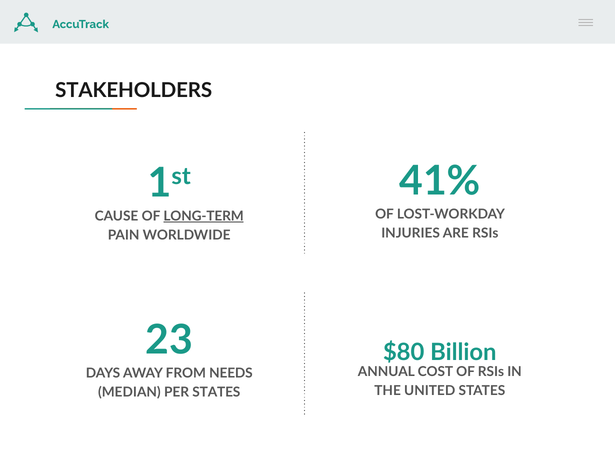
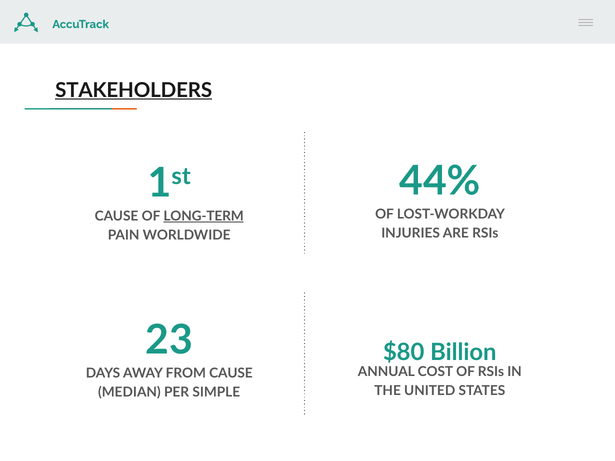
STAKEHOLDERS underline: none -> present (134, 90)
41%: 41% -> 44% (440, 182)
FROM NEEDS: NEEDS -> CAUSE (231, 374)
PER STATES: STATES -> SIMPLE (216, 392)
